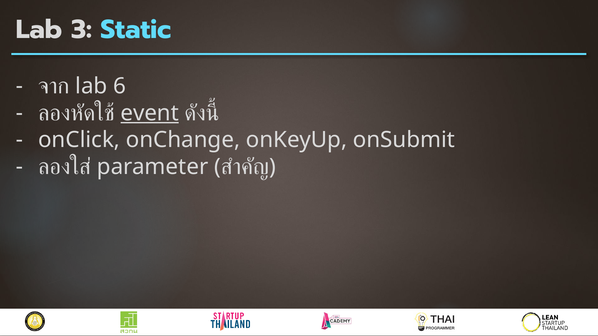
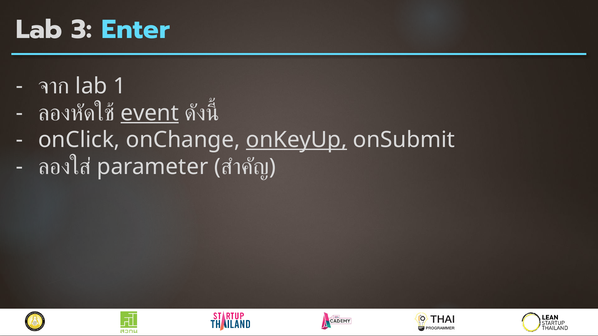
Static: Static -> Enter (136, 30)
6: 6 -> 1 (120, 86)
onKeyUp underline: none -> present (296, 140)
